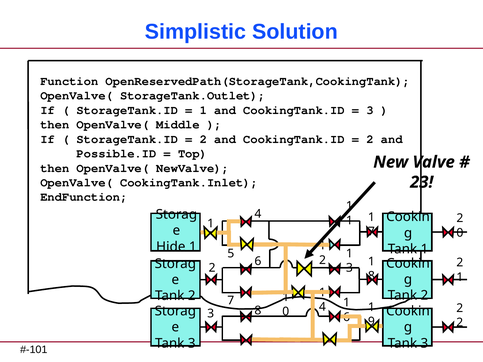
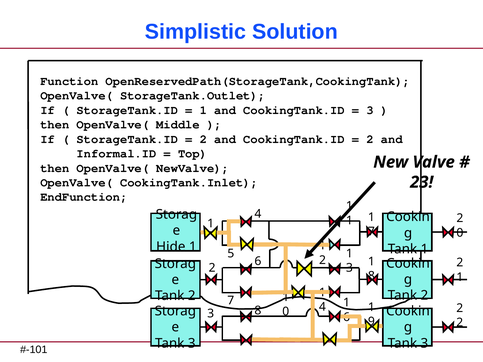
Possible.ID: Possible.ID -> Informal.ID (116, 154)
